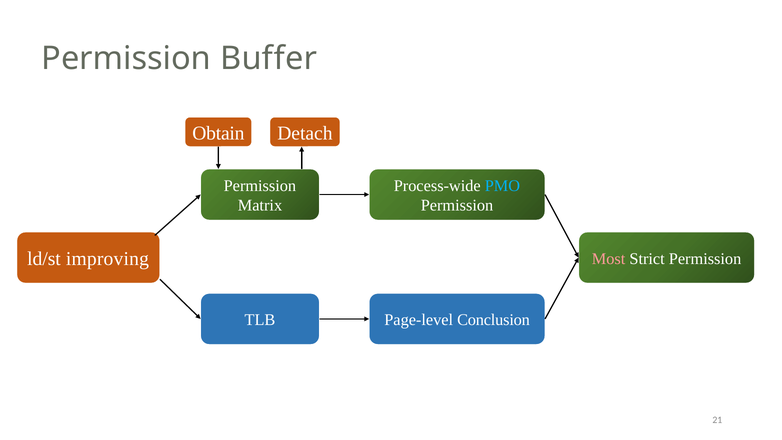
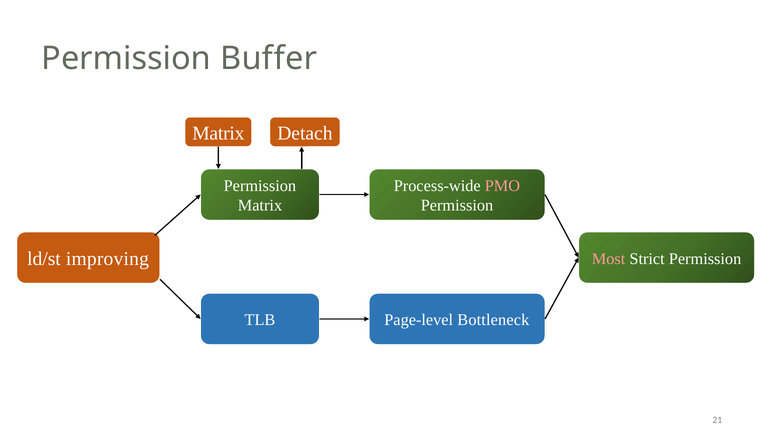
Obtain: Obtain -> Matrix (218, 133)
PMO colour: light blue -> pink (502, 186)
Conclusion: Conclusion -> Bottleneck (493, 320)
